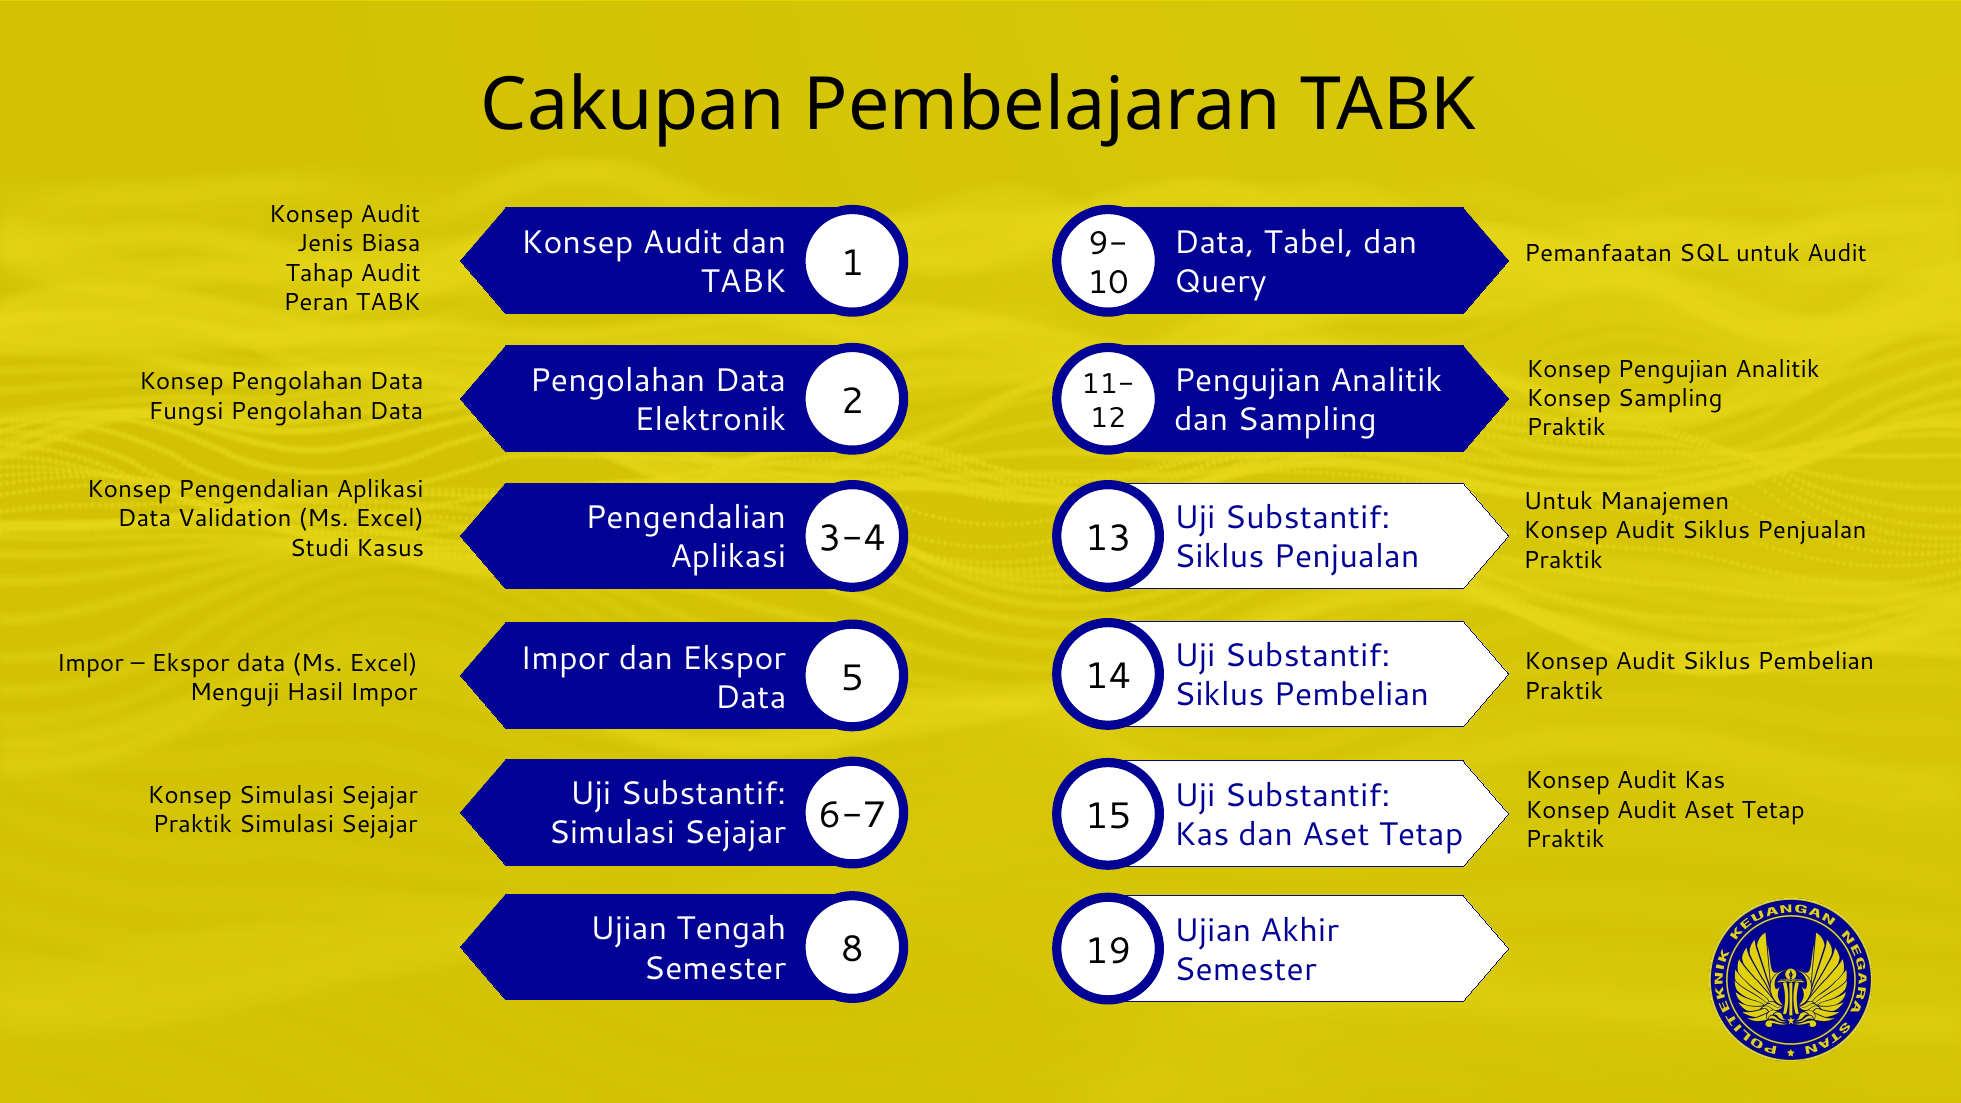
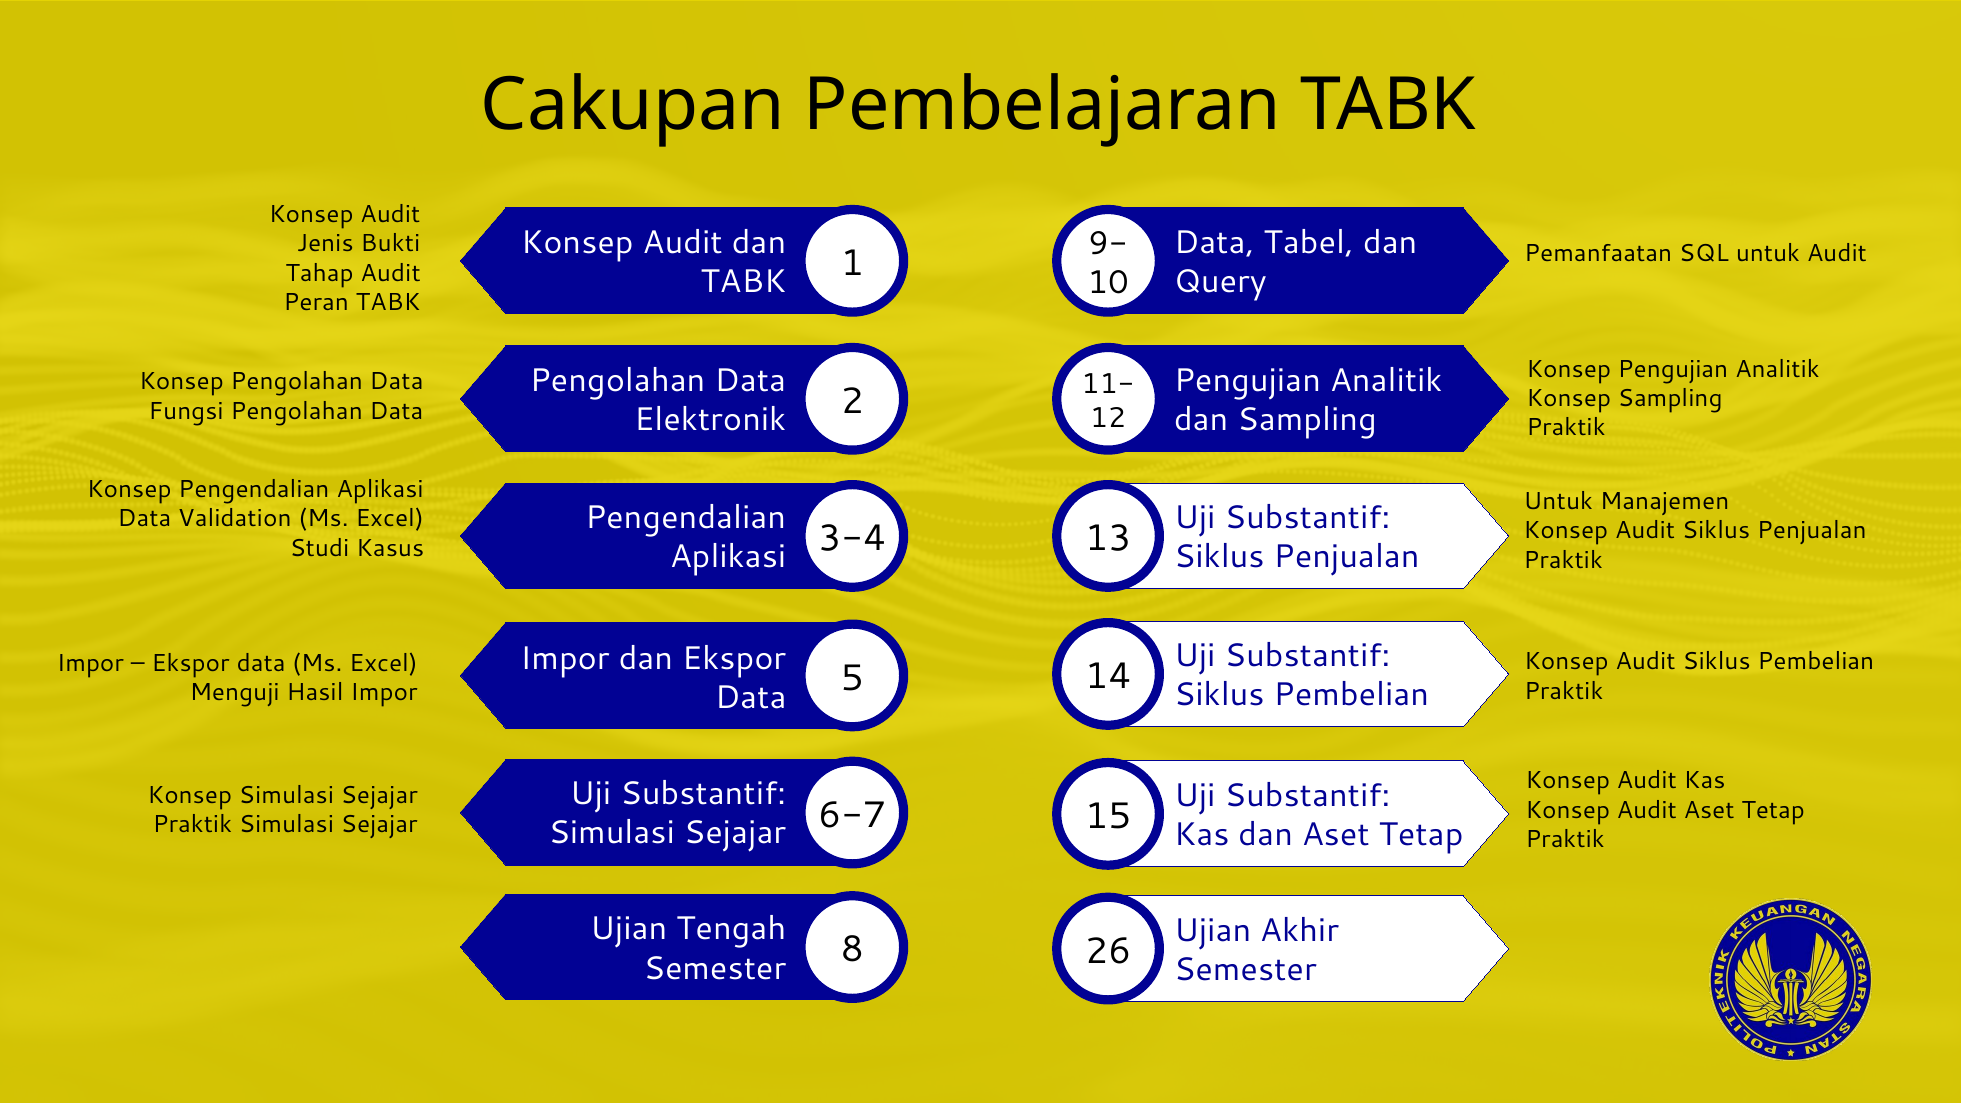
Biasa: Biasa -> Bukti (390, 244)
19: 19 -> 26 (1108, 951)
